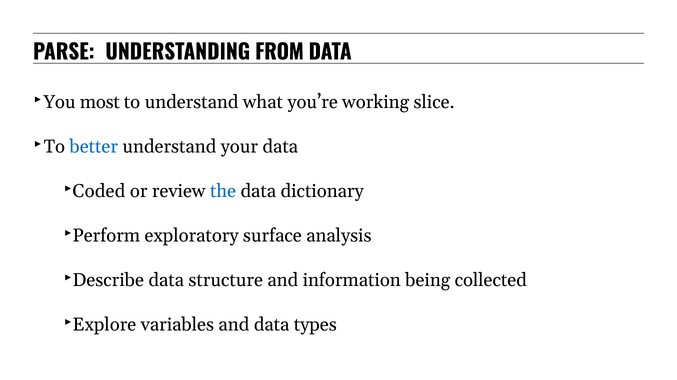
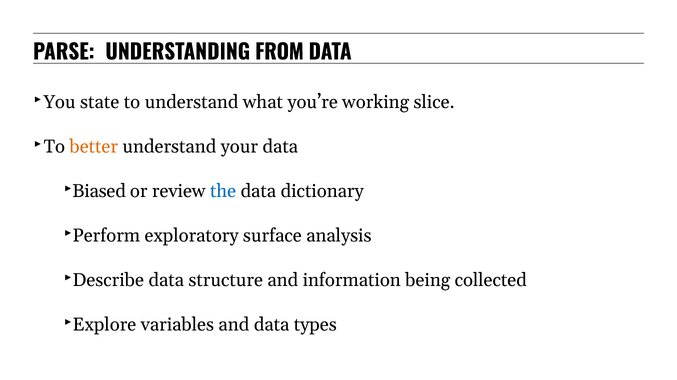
most: most -> state (100, 102)
better colour: blue -> orange (94, 147)
Coded: Coded -> Biased (99, 191)
